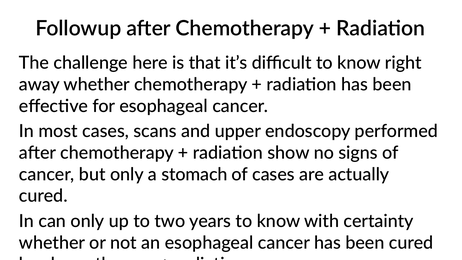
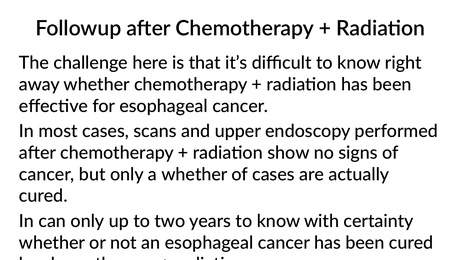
a stomach: stomach -> whether (194, 174)
